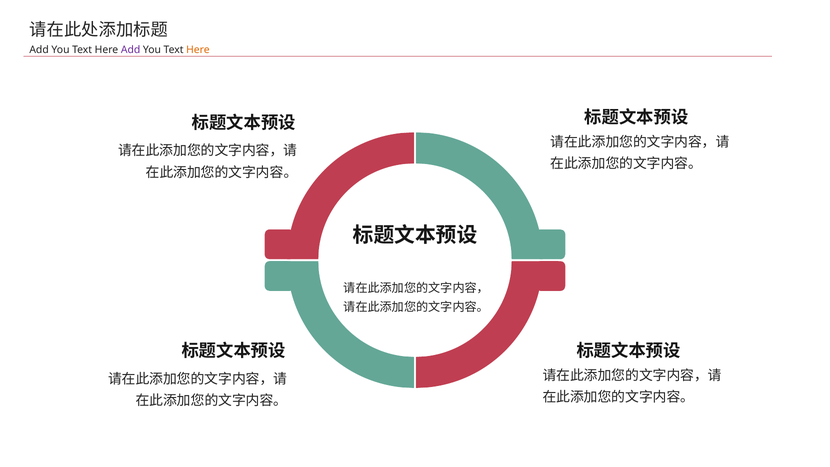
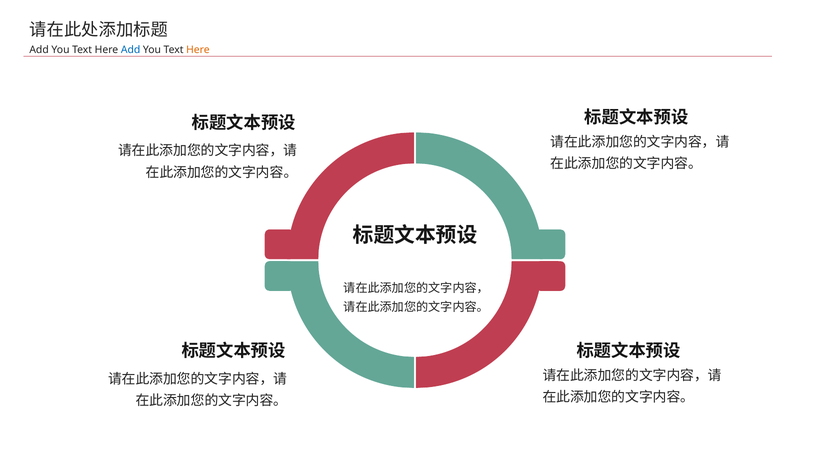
Add colour: purple -> blue (131, 50)
